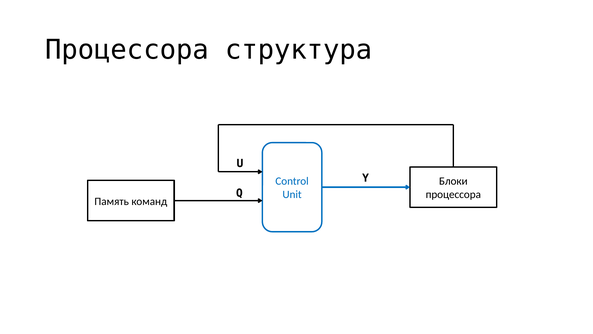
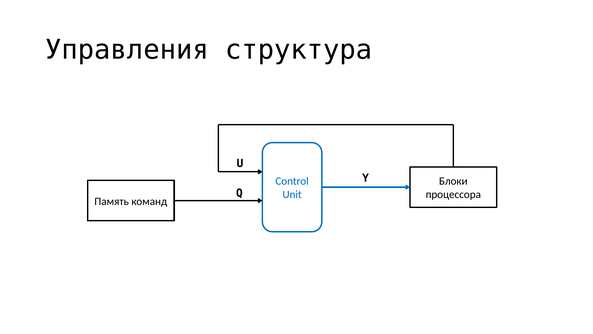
Процессора: Процессора -> Управления (127, 50)
